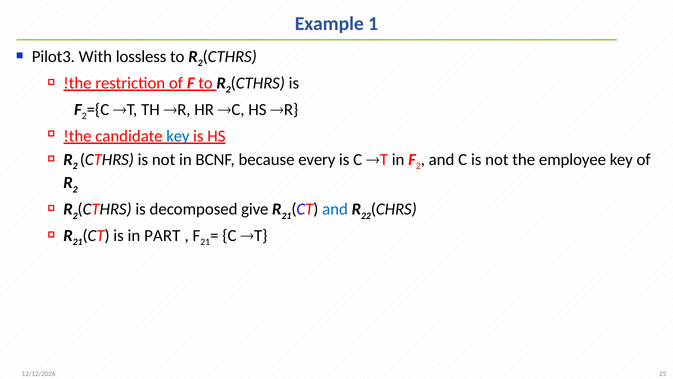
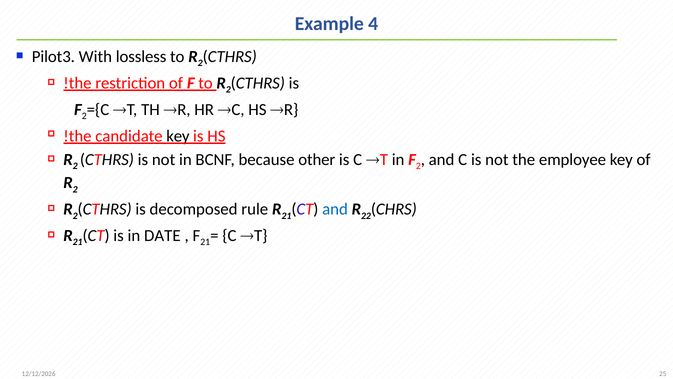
1: 1 -> 4 (373, 24)
key colour: blue -> black (178, 136)
every: every -> other (317, 160)
give: give -> rule (255, 209)
PART: PART -> DATE (162, 235)
